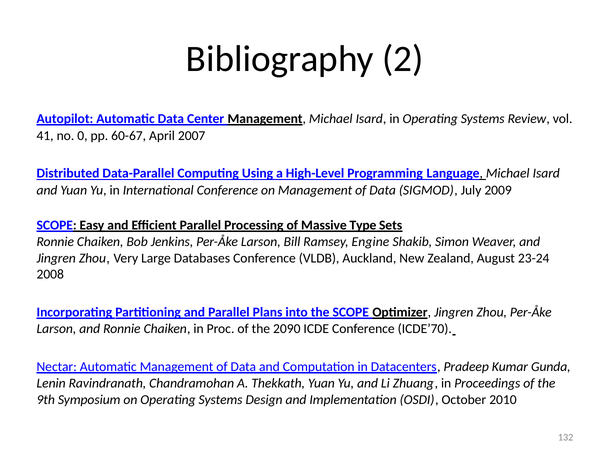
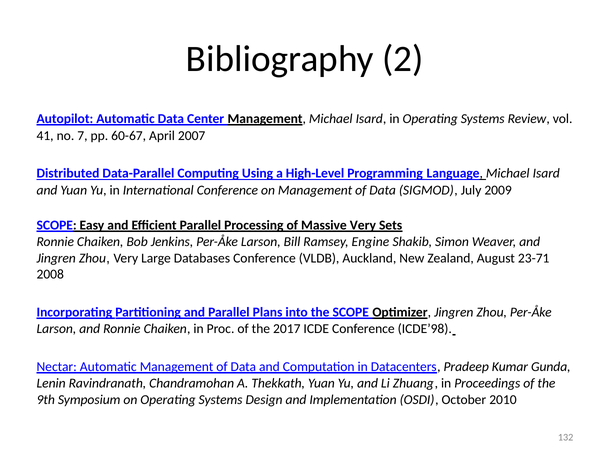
0: 0 -> 7 (82, 135)
Massive Type: Type -> Very (363, 225)
23-24: 23-24 -> 23-71 (534, 258)
2090: 2090 -> 2017 (287, 329)
ICDE’70: ICDE’70 -> ICDE’98 (425, 329)
